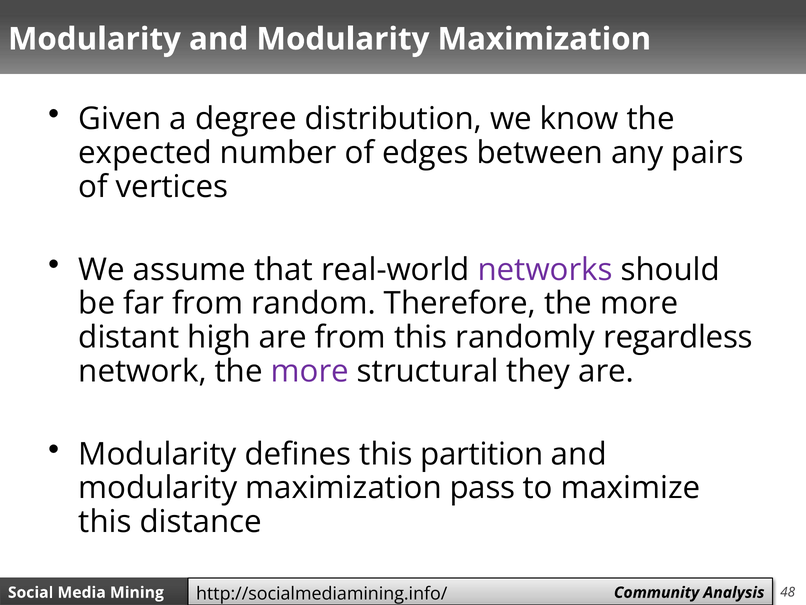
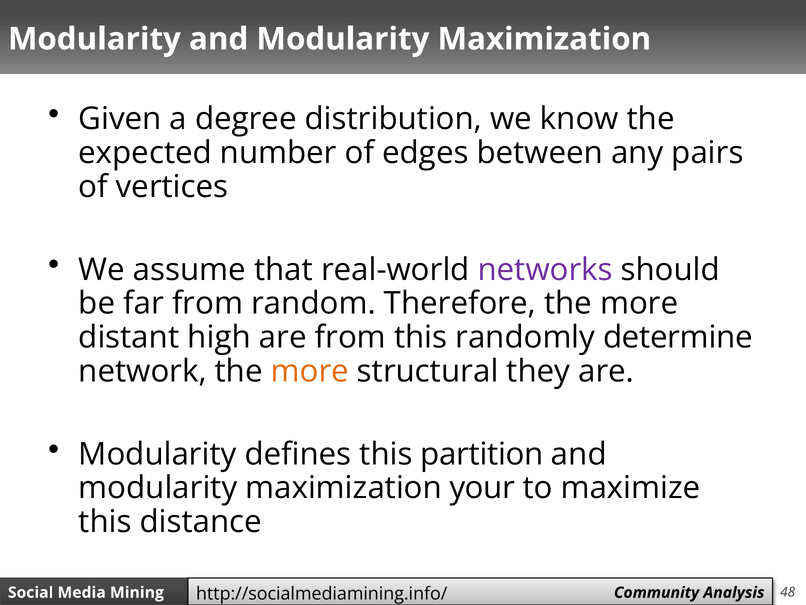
regardless: regardless -> determine (678, 337)
more colour: purple -> orange (310, 371)
pass: pass -> your (482, 488)
